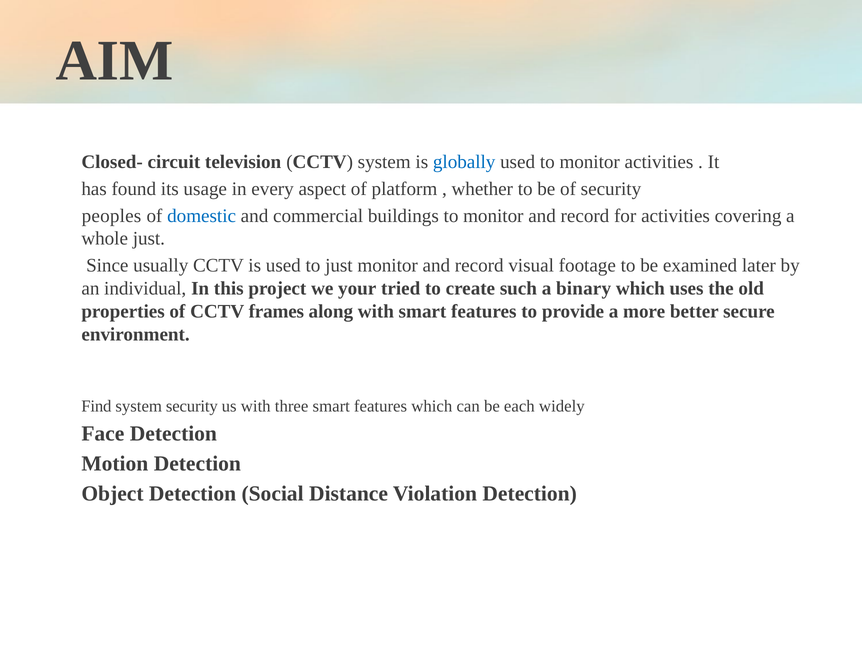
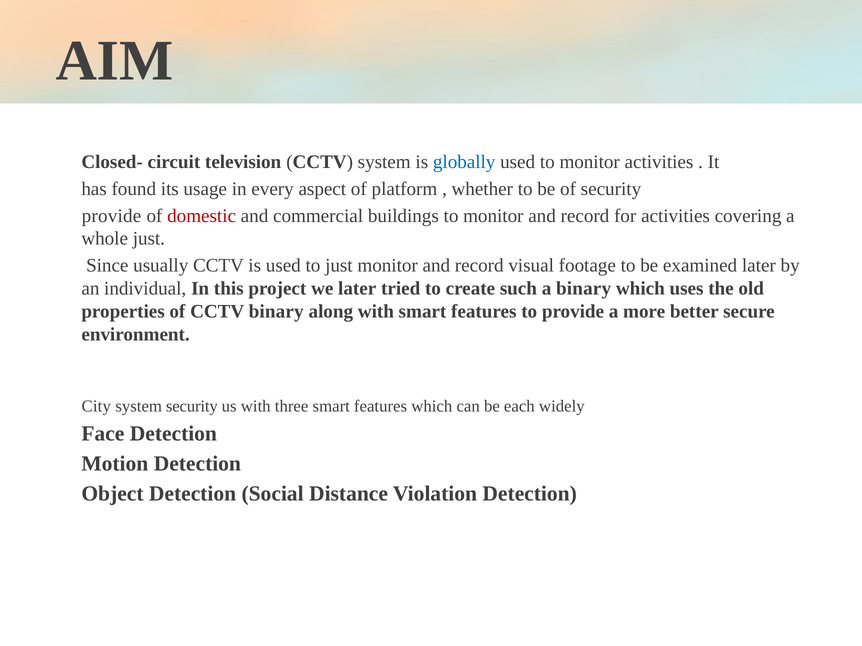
peoples: peoples -> provide (112, 216)
domestic colour: blue -> red (202, 216)
we your: your -> later (357, 289)
CCTV frames: frames -> binary (276, 312)
Find: Find -> City (96, 406)
